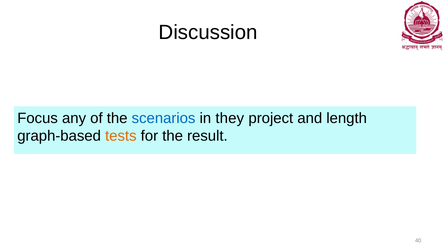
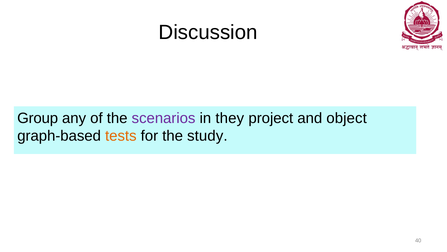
Focus: Focus -> Group (38, 118)
scenarios colour: blue -> purple (164, 118)
length: length -> object (347, 118)
result: result -> study (207, 136)
